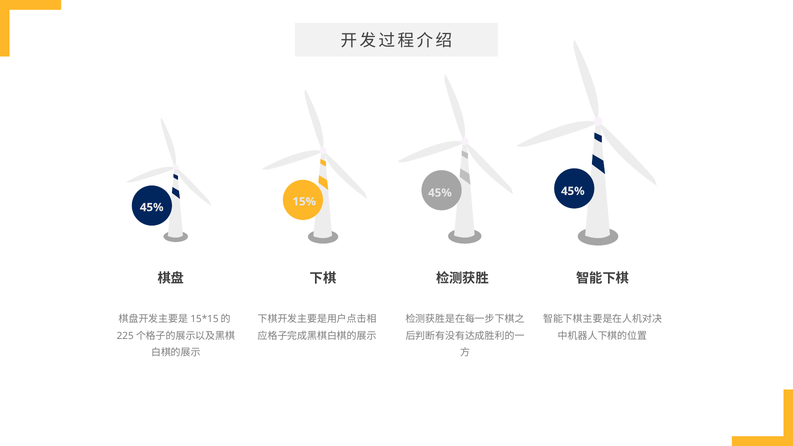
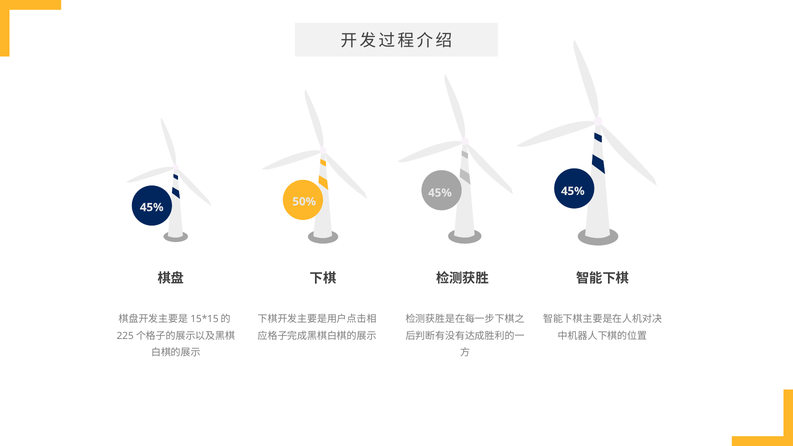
15%: 15% -> 50% (304, 202)
